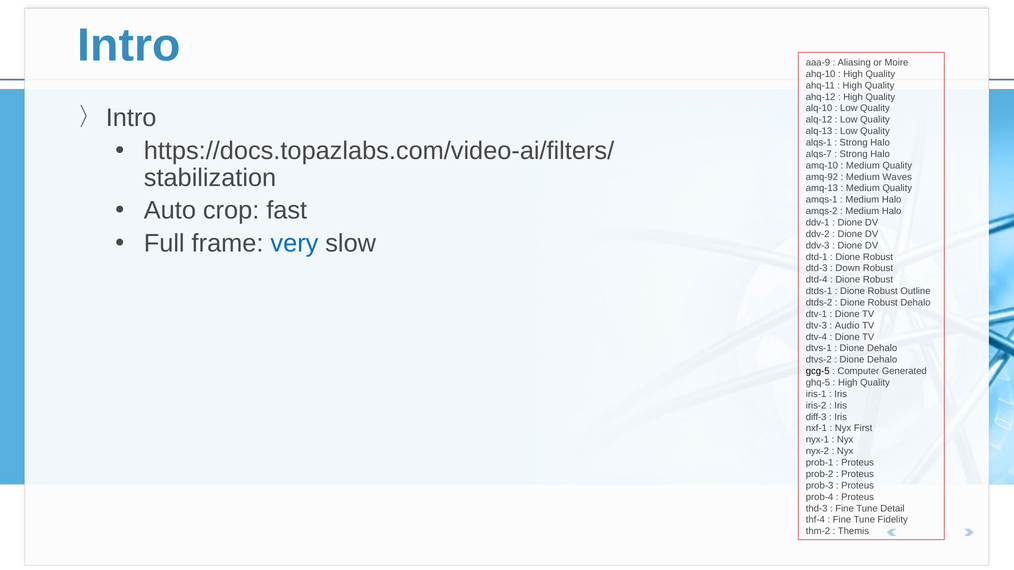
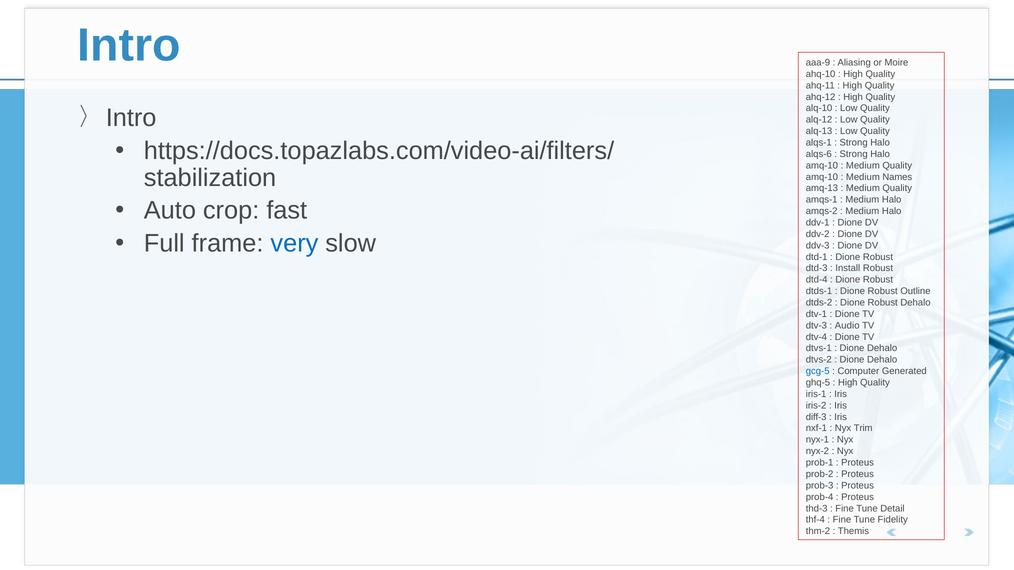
alqs-7: alqs-7 -> alqs-6 (819, 154)
amq-92: amq-92 -> amq-10 (822, 177)
Waves: Waves -> Names (897, 177)
Down: Down -> Install (848, 269)
gcg-5 colour: black -> blue (818, 371)
First: First -> Trim (863, 429)
